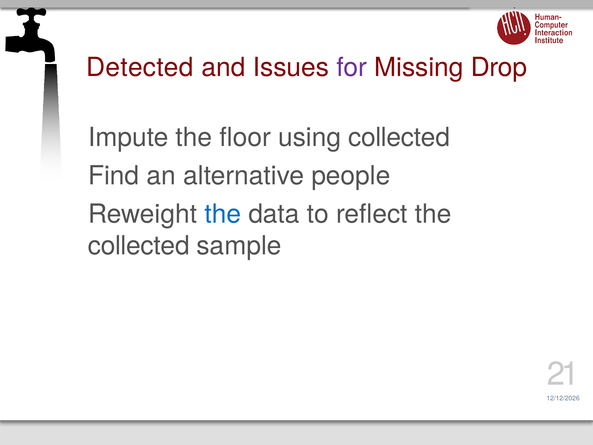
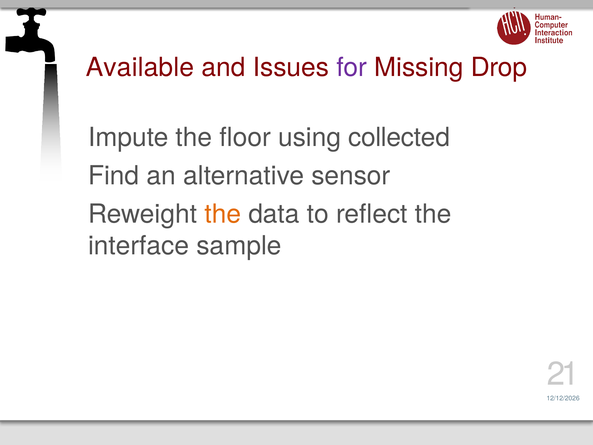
Detected: Detected -> Available (140, 67)
people: people -> sensor (351, 176)
the colour: blue -> orange (223, 214)
collected: collected -> interface (139, 246)
